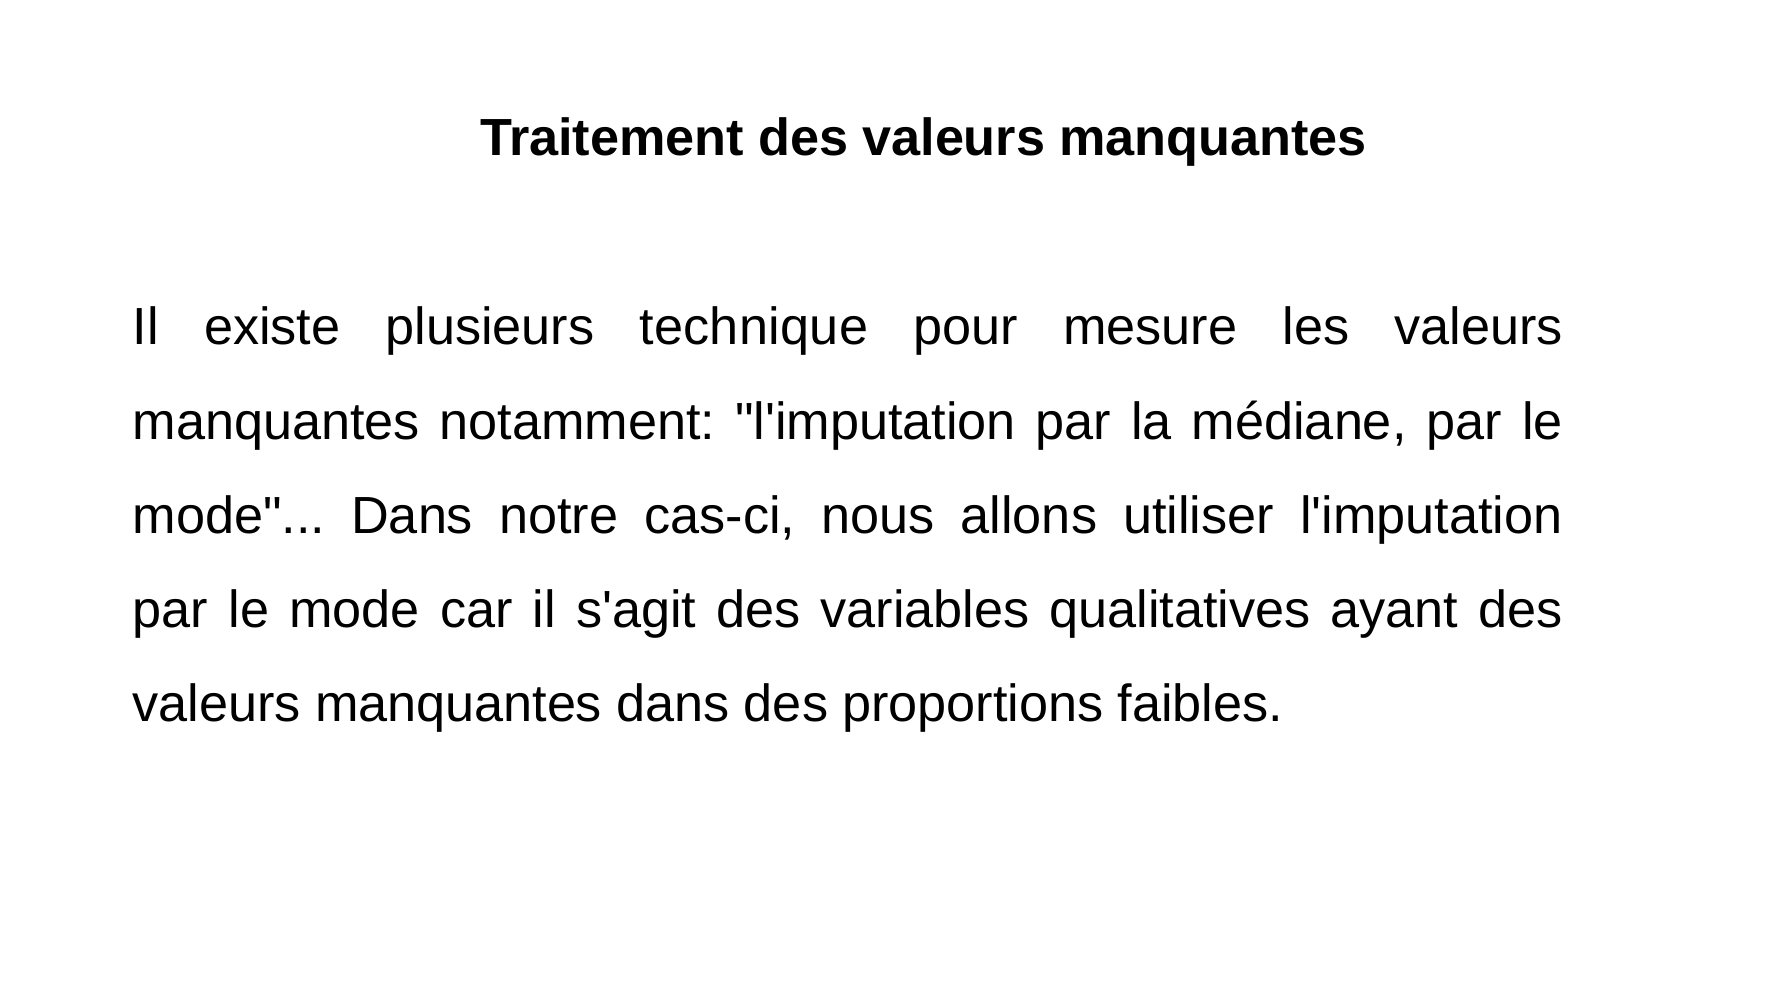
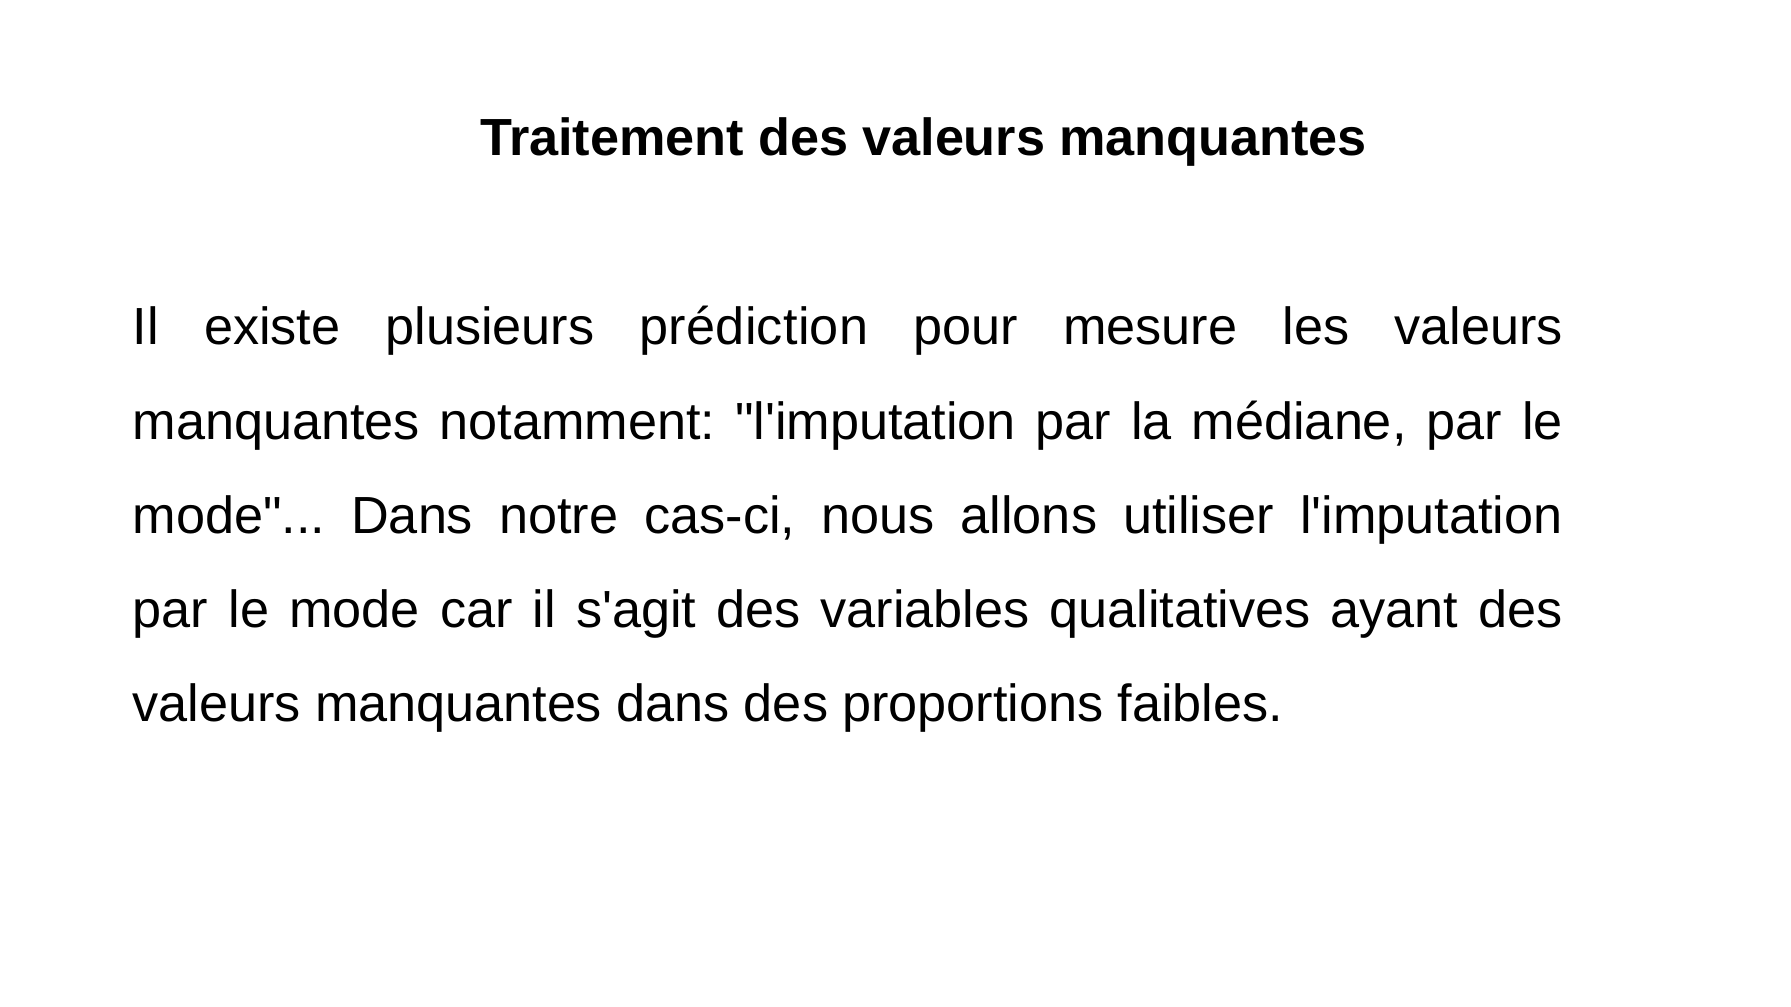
technique: technique -> prédiction (754, 328)
